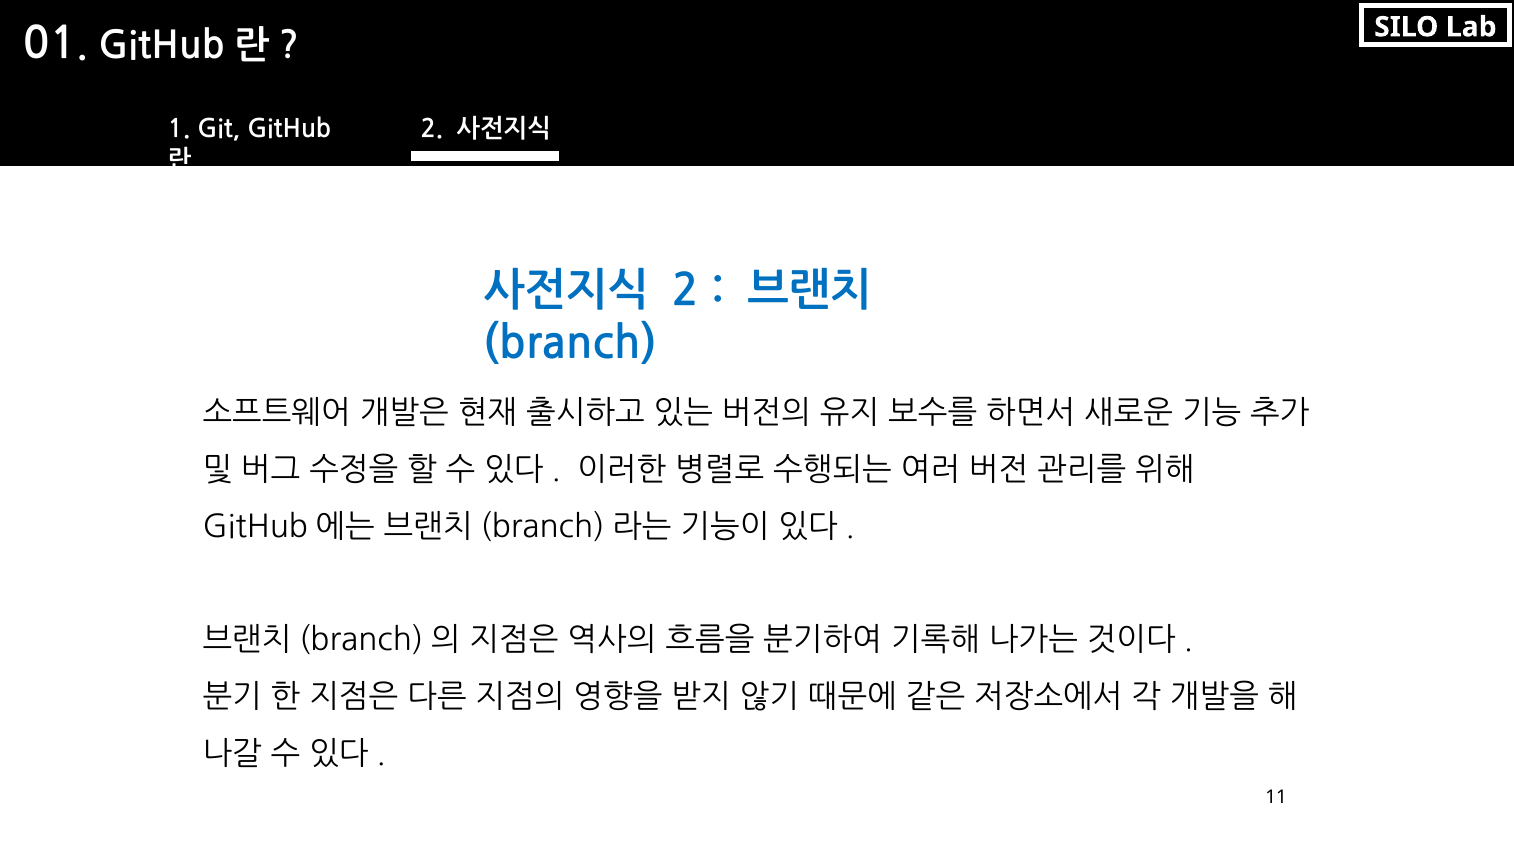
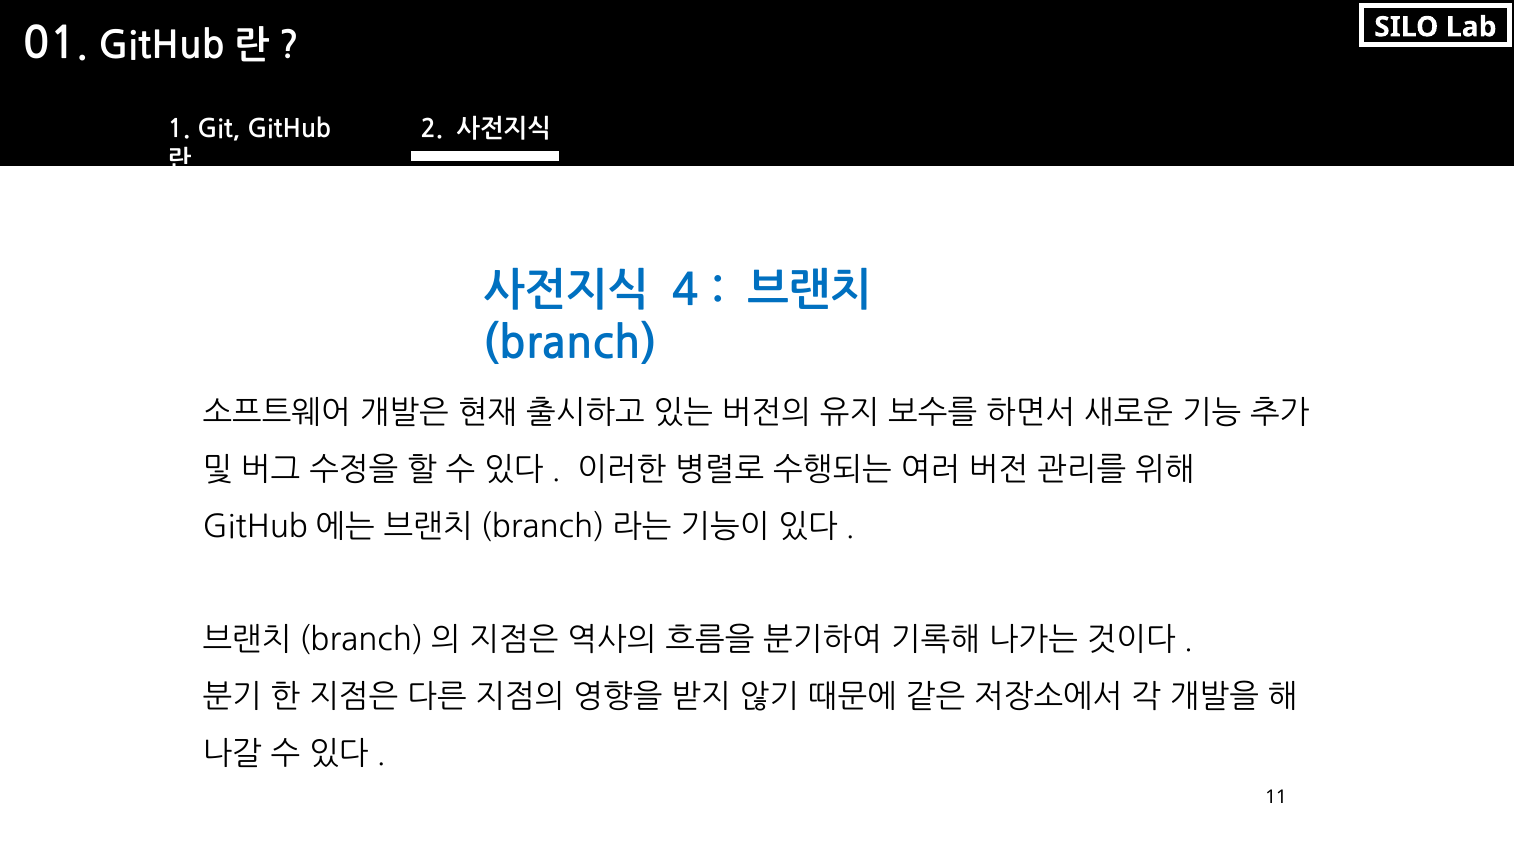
2: 2 -> 4 (685, 291)
